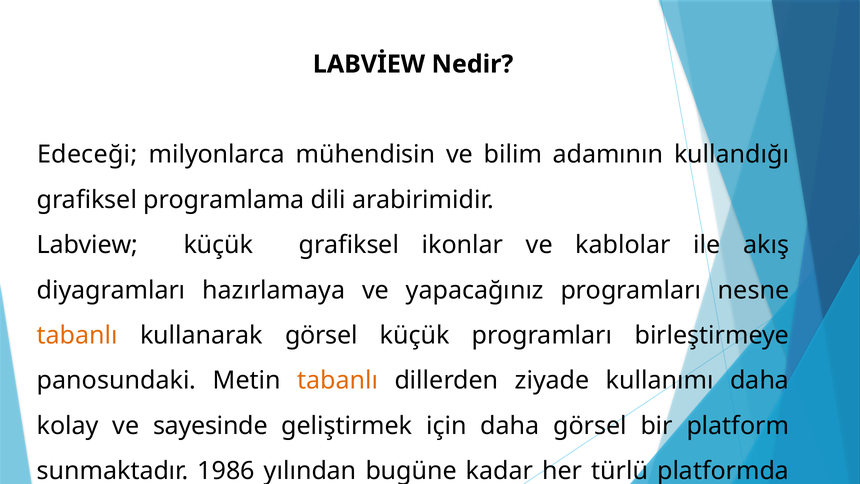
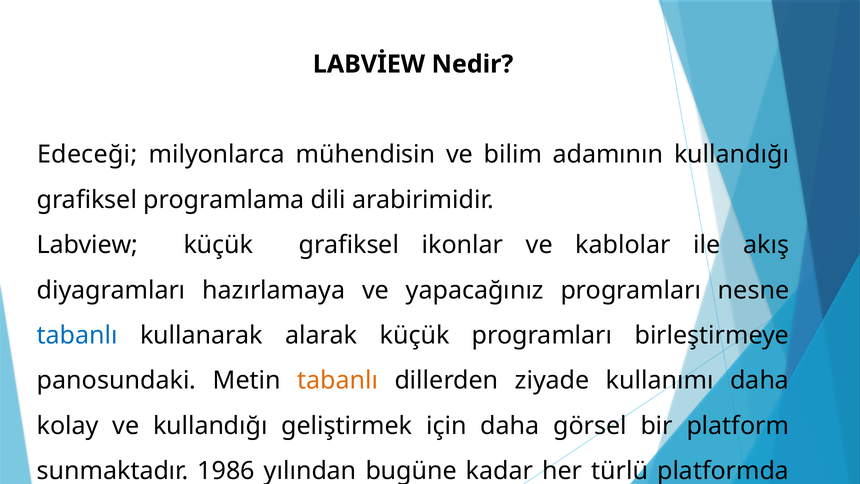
tabanlı colour: orange -> blue (77, 335)
kullanarak görsel: görsel -> alarak (321, 335)
ve sayesinde: sayesinde -> kullandığı (210, 426)
